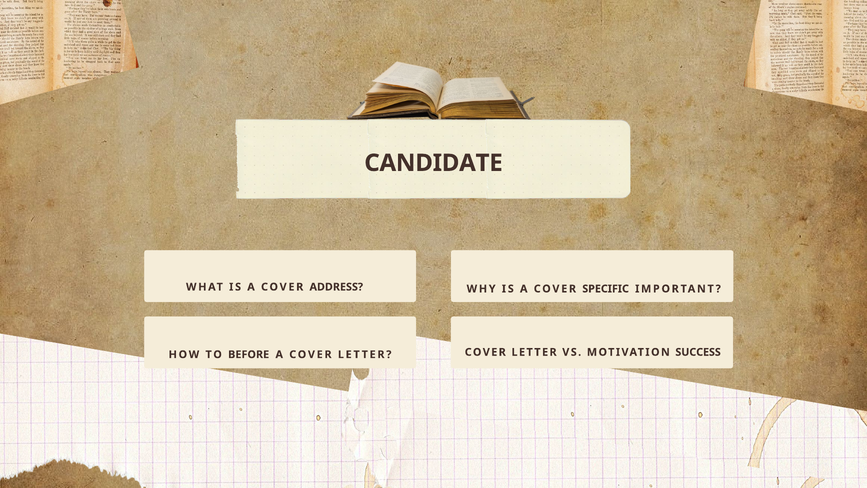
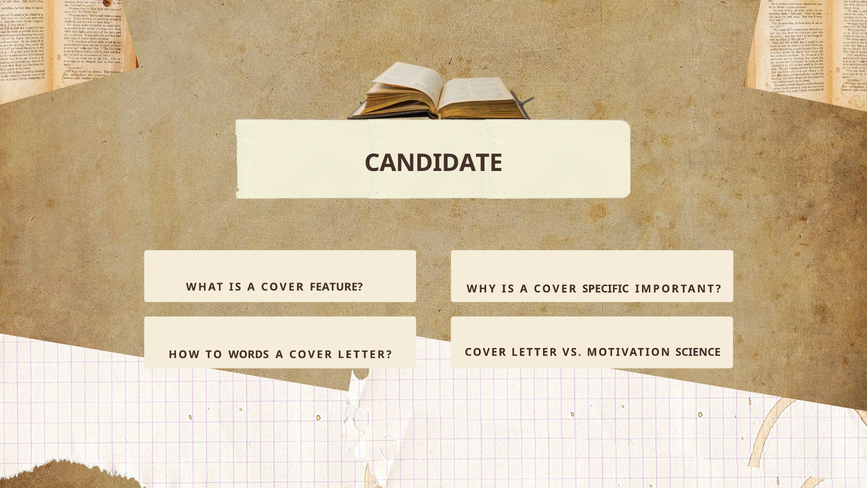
ADDRESS: ADDRESS -> FEATURE (336, 287)
BEFORE: BEFORE -> WORDS (249, 354)
SUCCESS: SUCCESS -> SCIENCE (698, 352)
